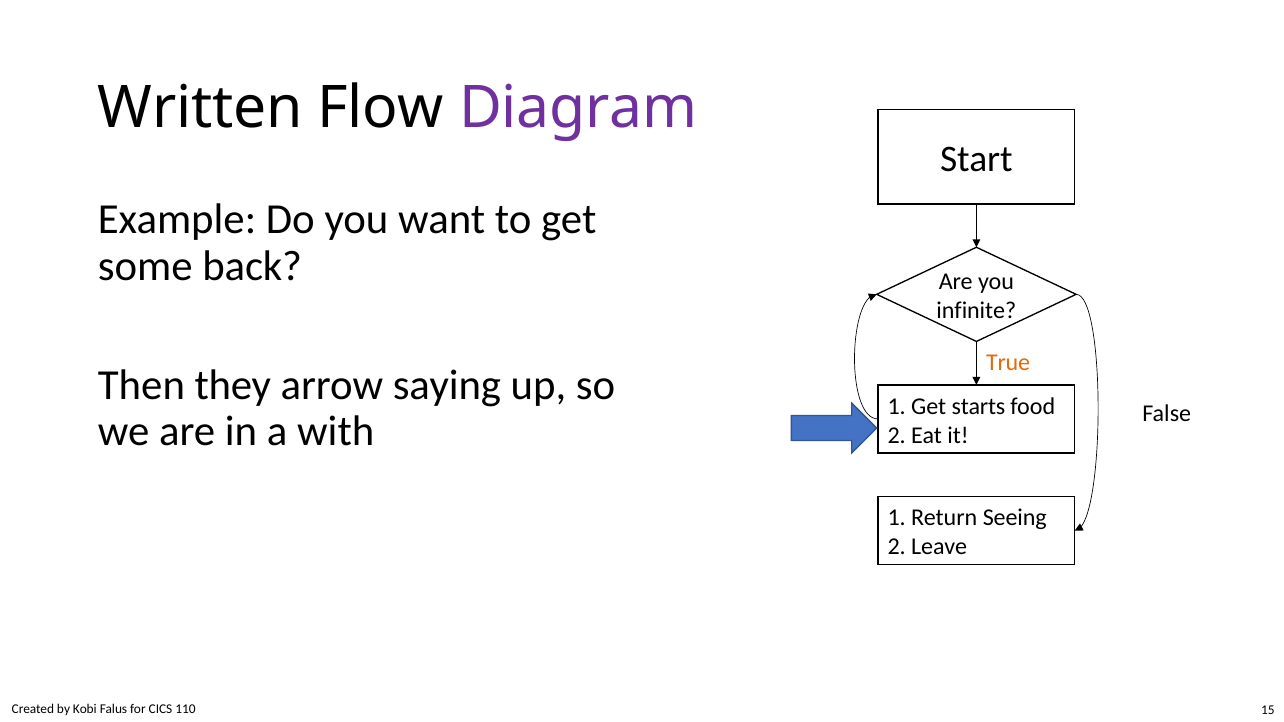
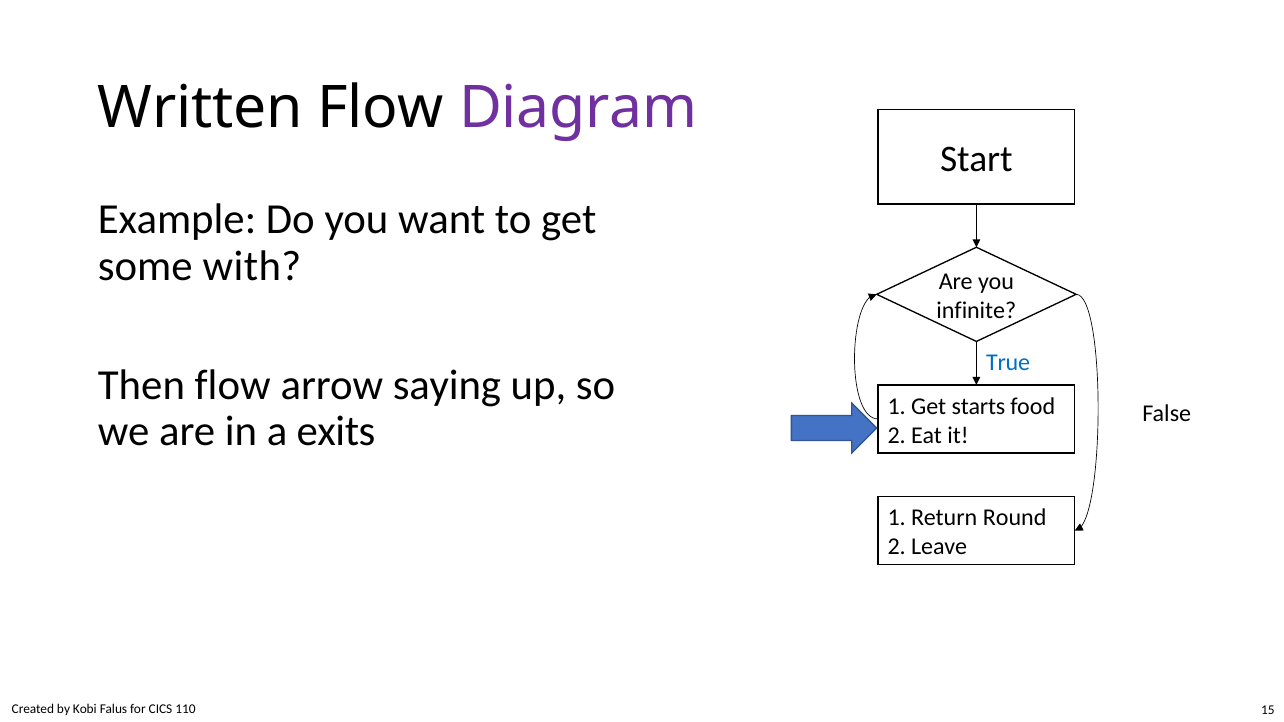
back: back -> with (252, 266)
True colour: orange -> blue (1008, 362)
Then they: they -> flow (233, 385)
with: with -> exits (336, 432)
Seeing: Seeing -> Round (1015, 518)
